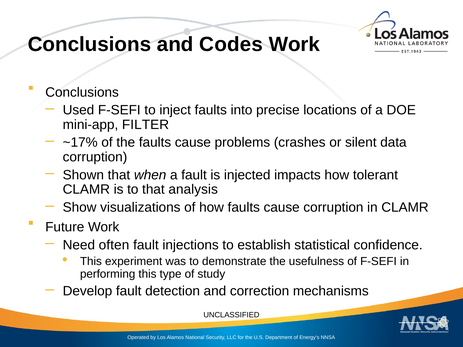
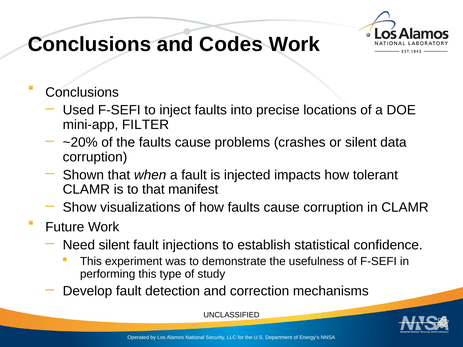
~17%: ~17% -> ~20% (80, 143)
analysis: analysis -> manifest (193, 190)
Need often: often -> silent (114, 245)
